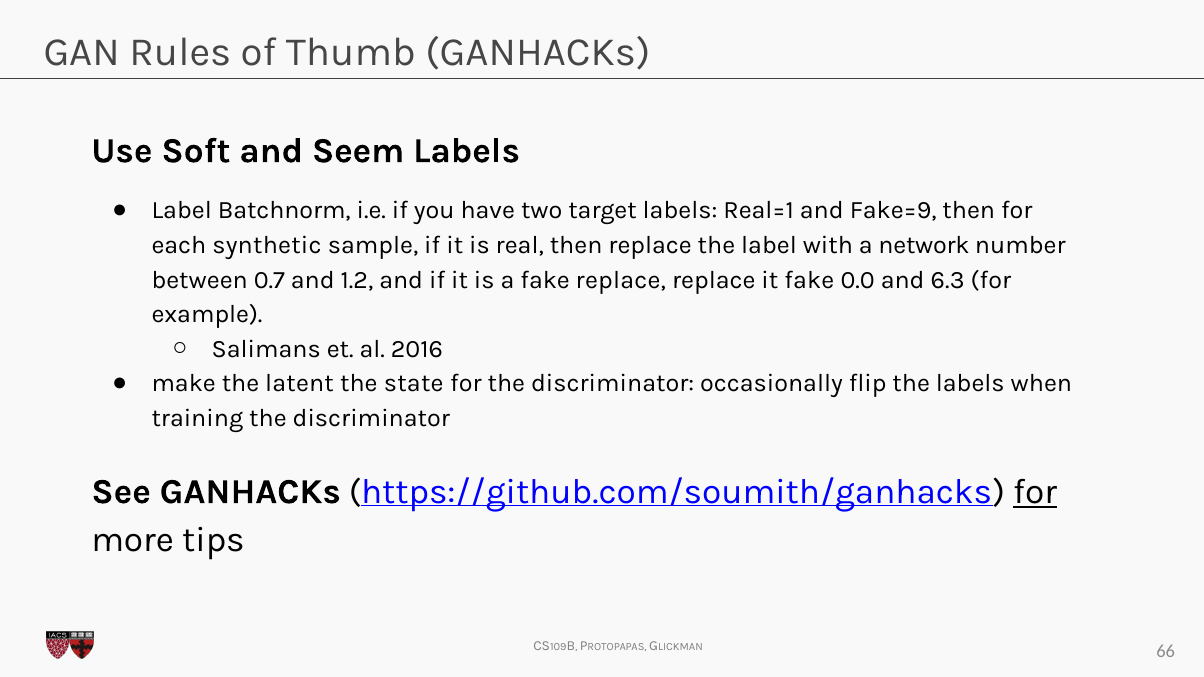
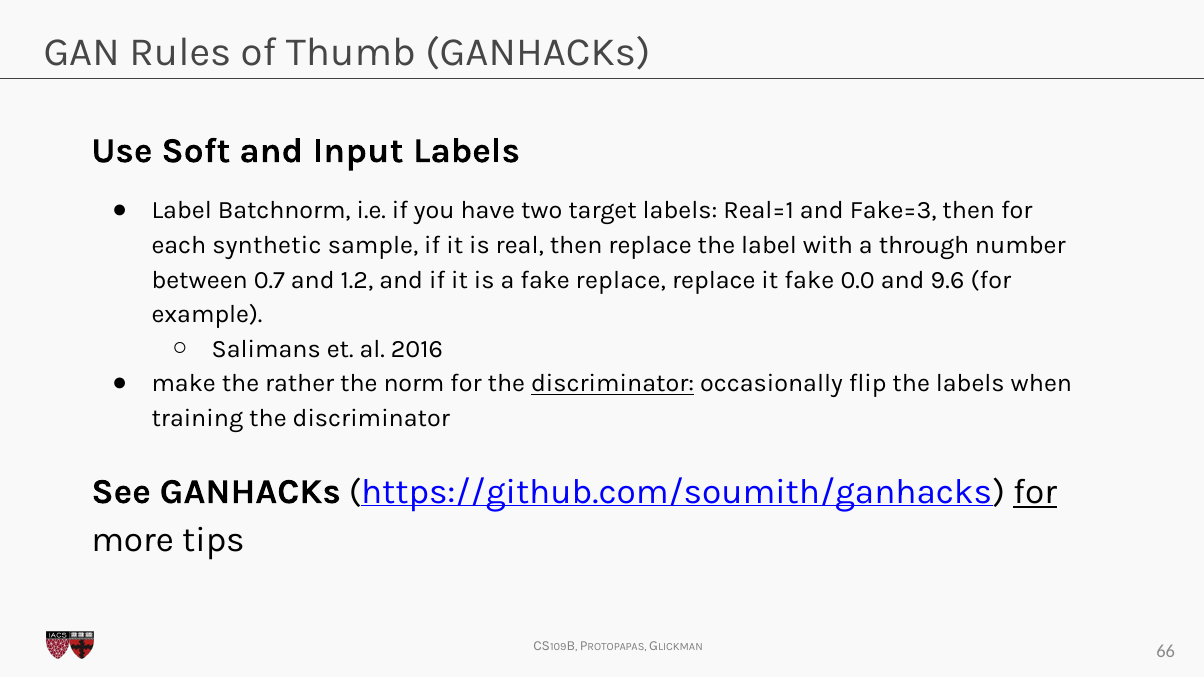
Seem: Seem -> Input (358, 151)
Fake=9: Fake=9 -> Fake=3 (893, 211)
network: network -> through (924, 245)
6.3: 6.3 -> 9.6 (948, 280)
latent: latent -> rather (300, 384)
state: state -> norm (414, 384)
discriminator underline: none -> present (613, 384)
